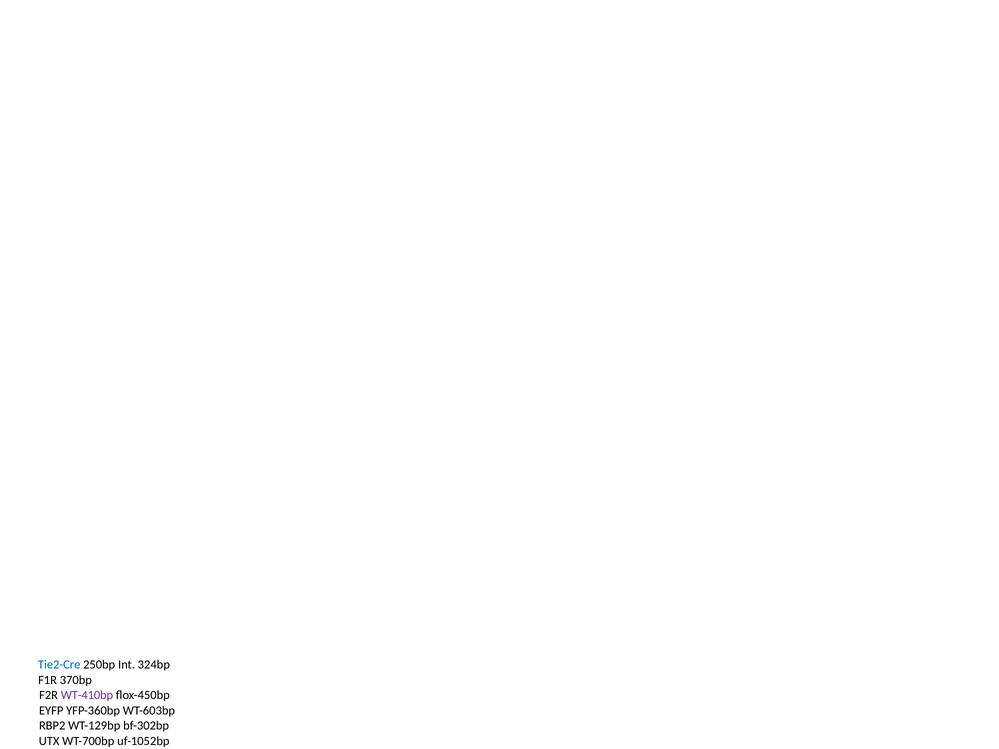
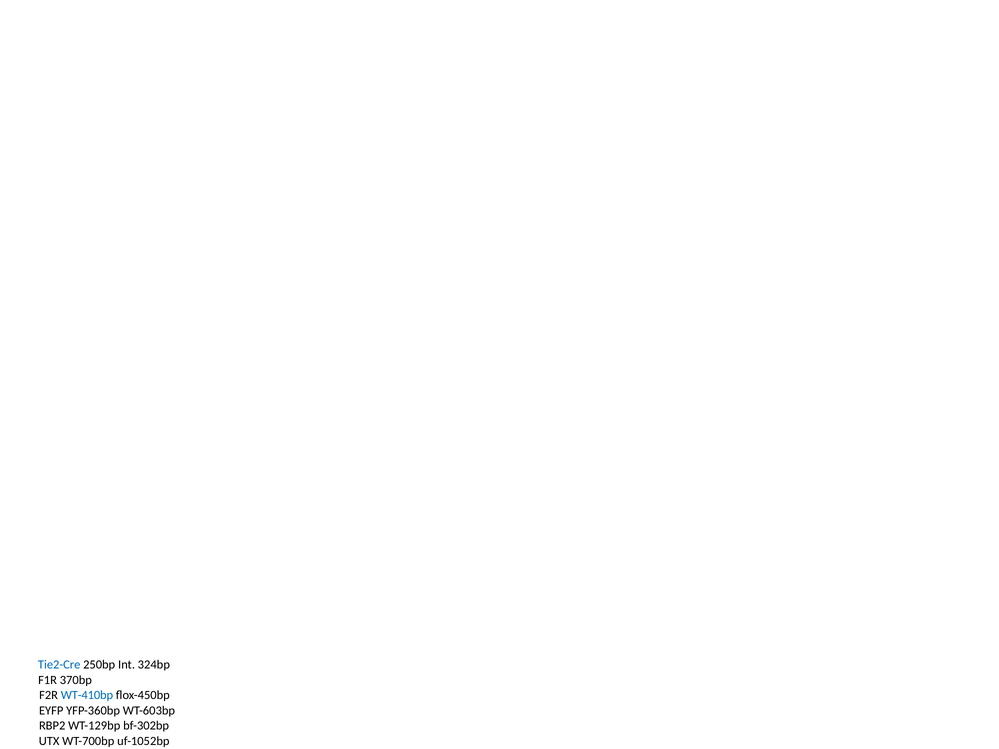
WT-410bp colour: purple -> blue (87, 695)
